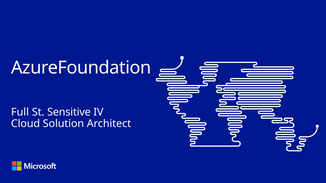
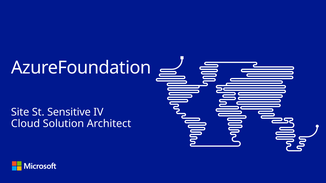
Full: Full -> Site (20, 112)
